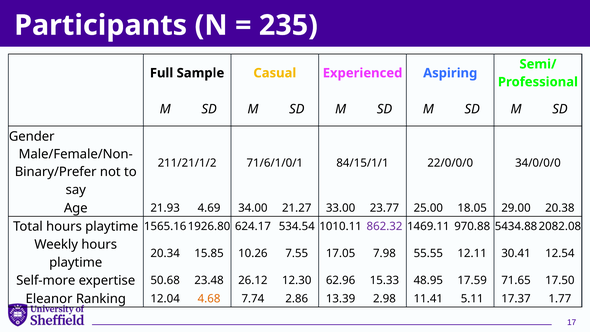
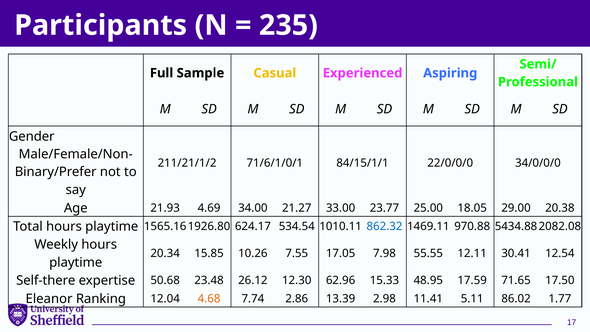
862.32 colour: purple -> blue (385, 226)
Self-more: Self-more -> Self-there (46, 280)
17.37: 17.37 -> 86.02 (516, 299)
